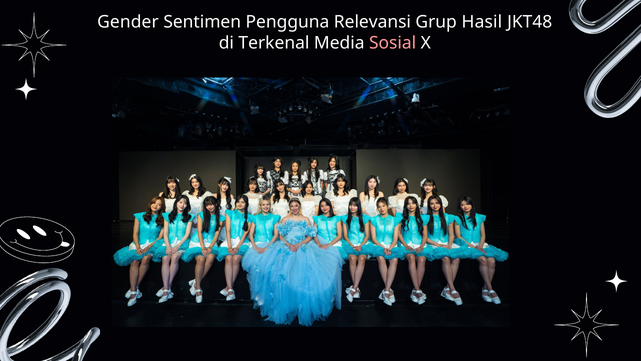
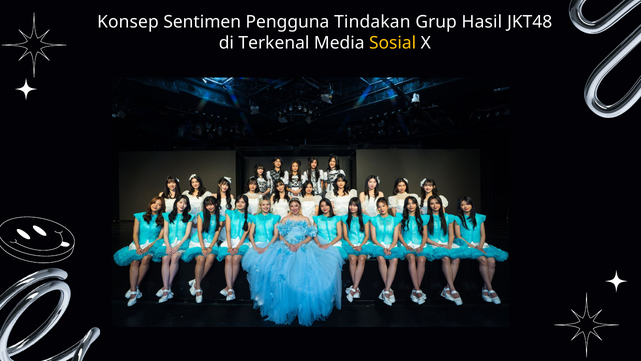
Gender: Gender -> Konsep (128, 22)
Relevansi: Relevansi -> Tindakan (372, 22)
Sosial colour: pink -> yellow (393, 43)
